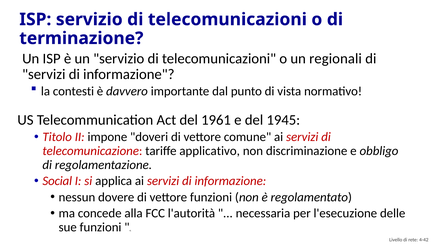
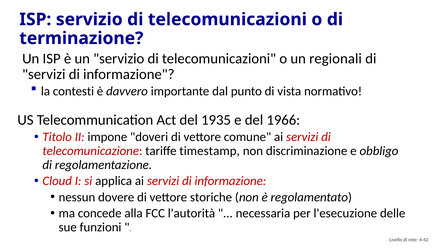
1961: 1961 -> 1935 (216, 120)
1945: 1945 -> 1966 (283, 120)
applicativo: applicativo -> timestamp (210, 151)
Social: Social -> Cloud (57, 181)
vettore funzioni: funzioni -> storiche (211, 197)
